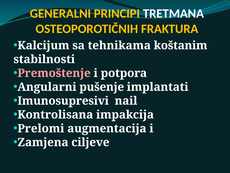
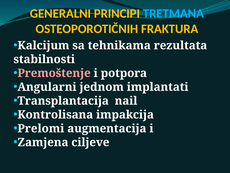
TRETMANA colour: white -> light blue (173, 13)
koštanim: koštanim -> rezultata (181, 45)
pušenje: pušenje -> jednom (102, 87)
Imunosupresivi: Imunosupresivi -> Transplantacija (63, 101)
